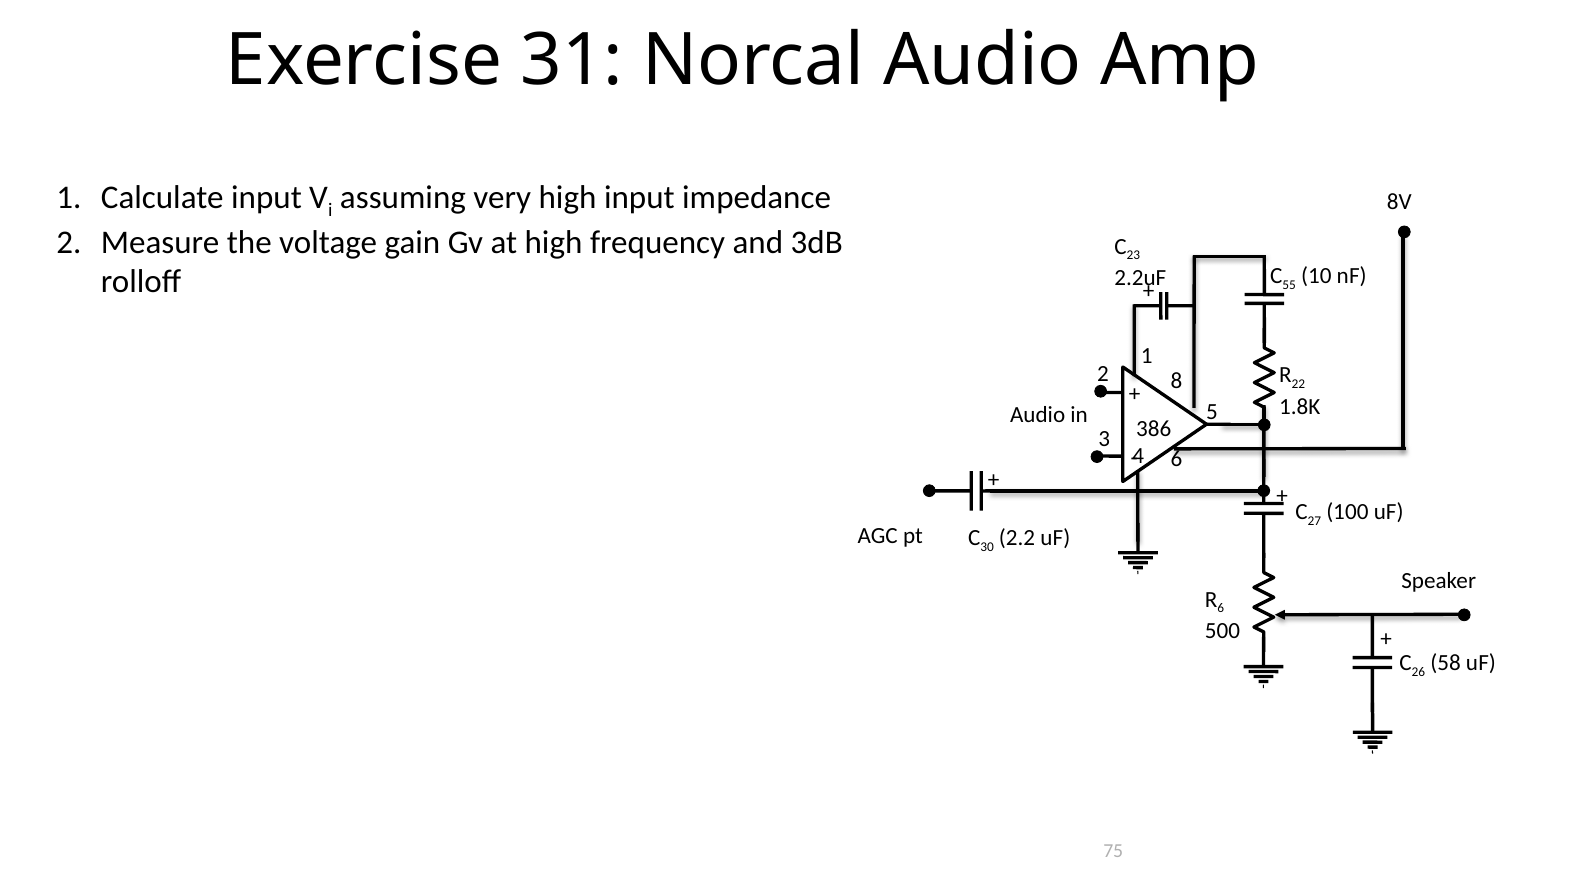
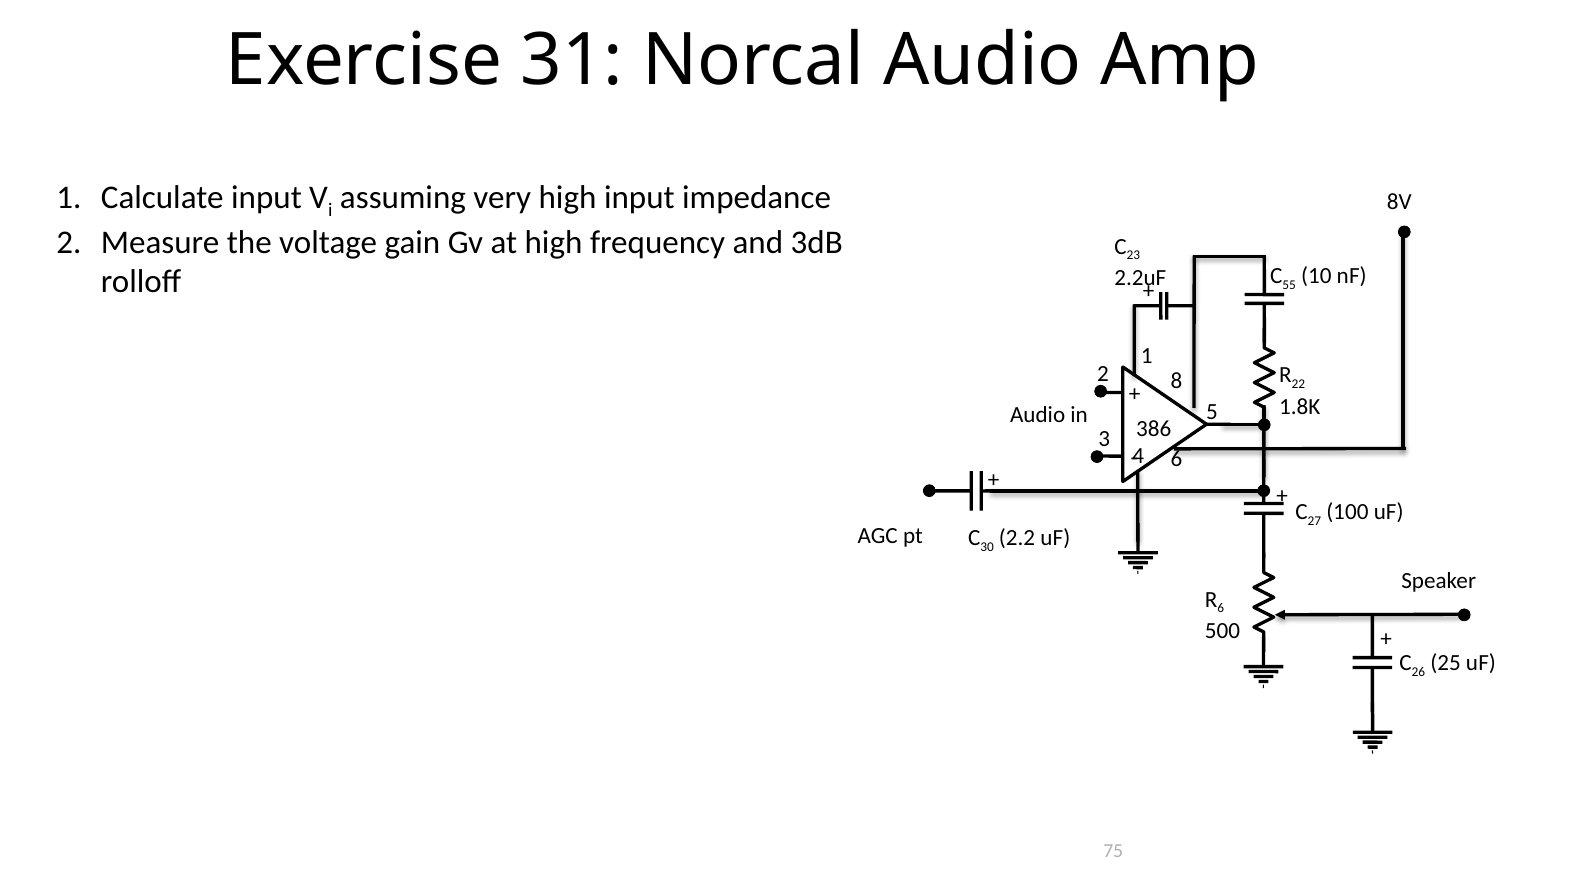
58: 58 -> 25 (1446, 664)
